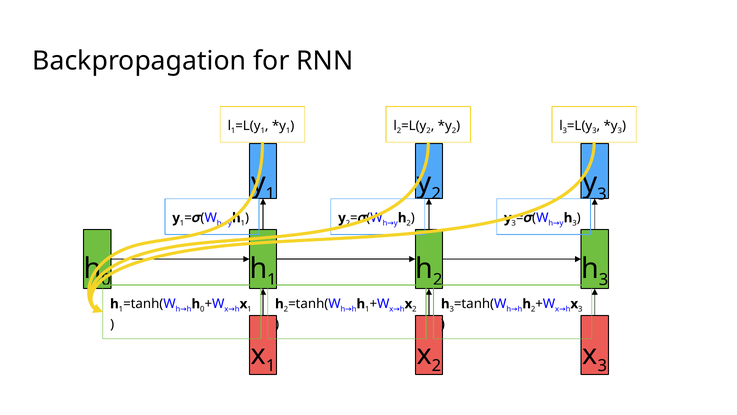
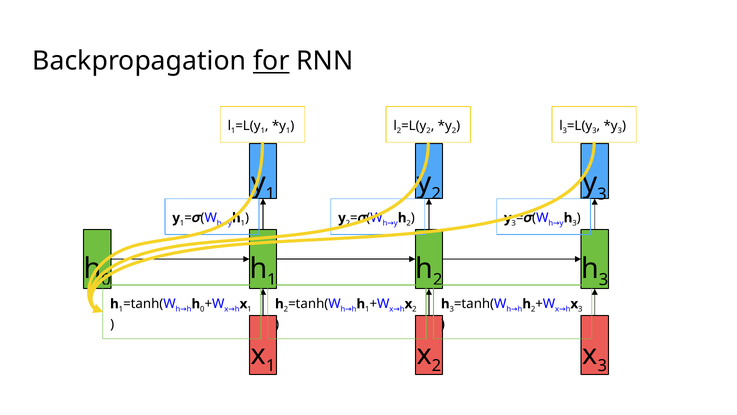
for underline: none -> present (271, 61)
